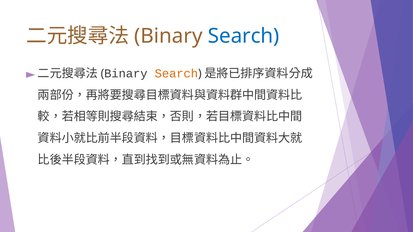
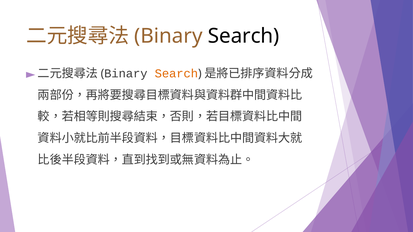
Search colour: blue -> black (244, 36)
